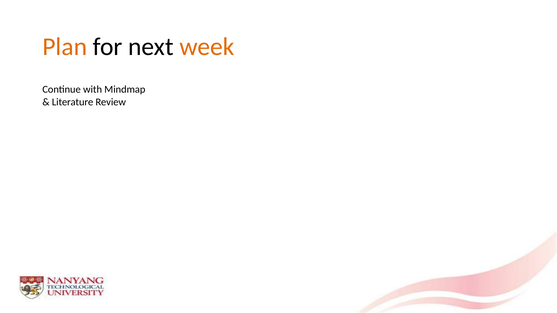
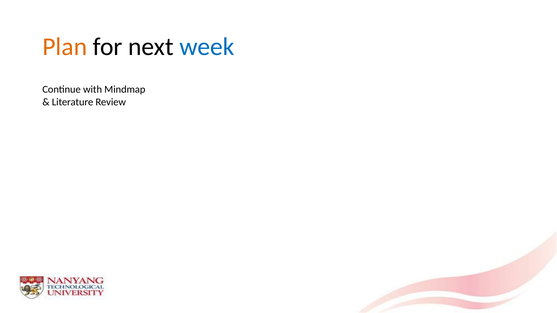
week colour: orange -> blue (207, 47)
